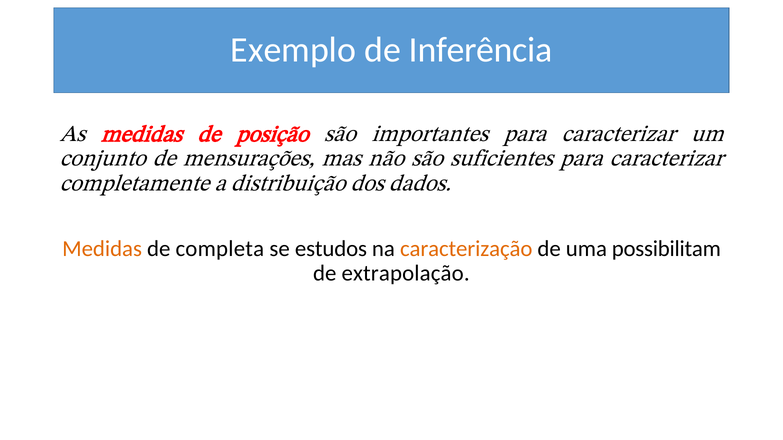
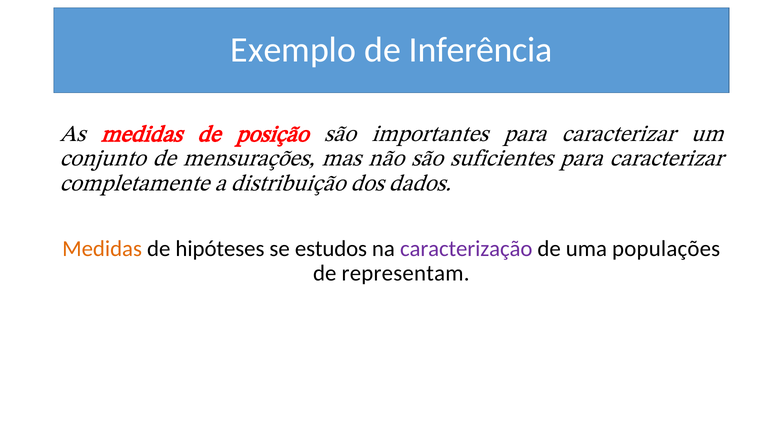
completa: completa -> hipóteses (220, 249)
caracterização colour: orange -> purple (466, 249)
possibilitam: possibilitam -> populações (666, 249)
extrapolação: extrapolação -> representam (406, 273)
